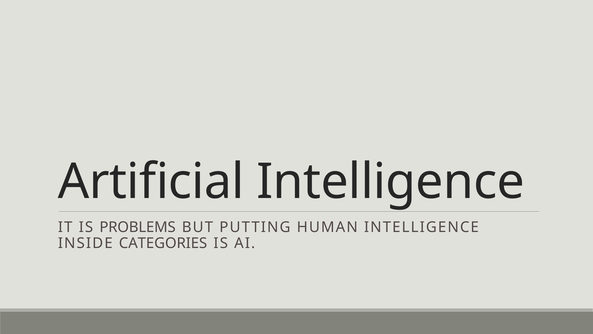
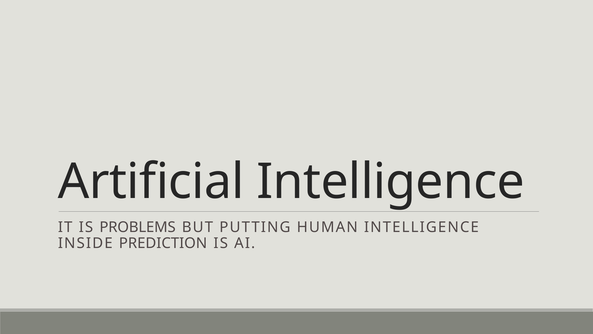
CATEGORIES: CATEGORIES -> PREDICTION (163, 243)
